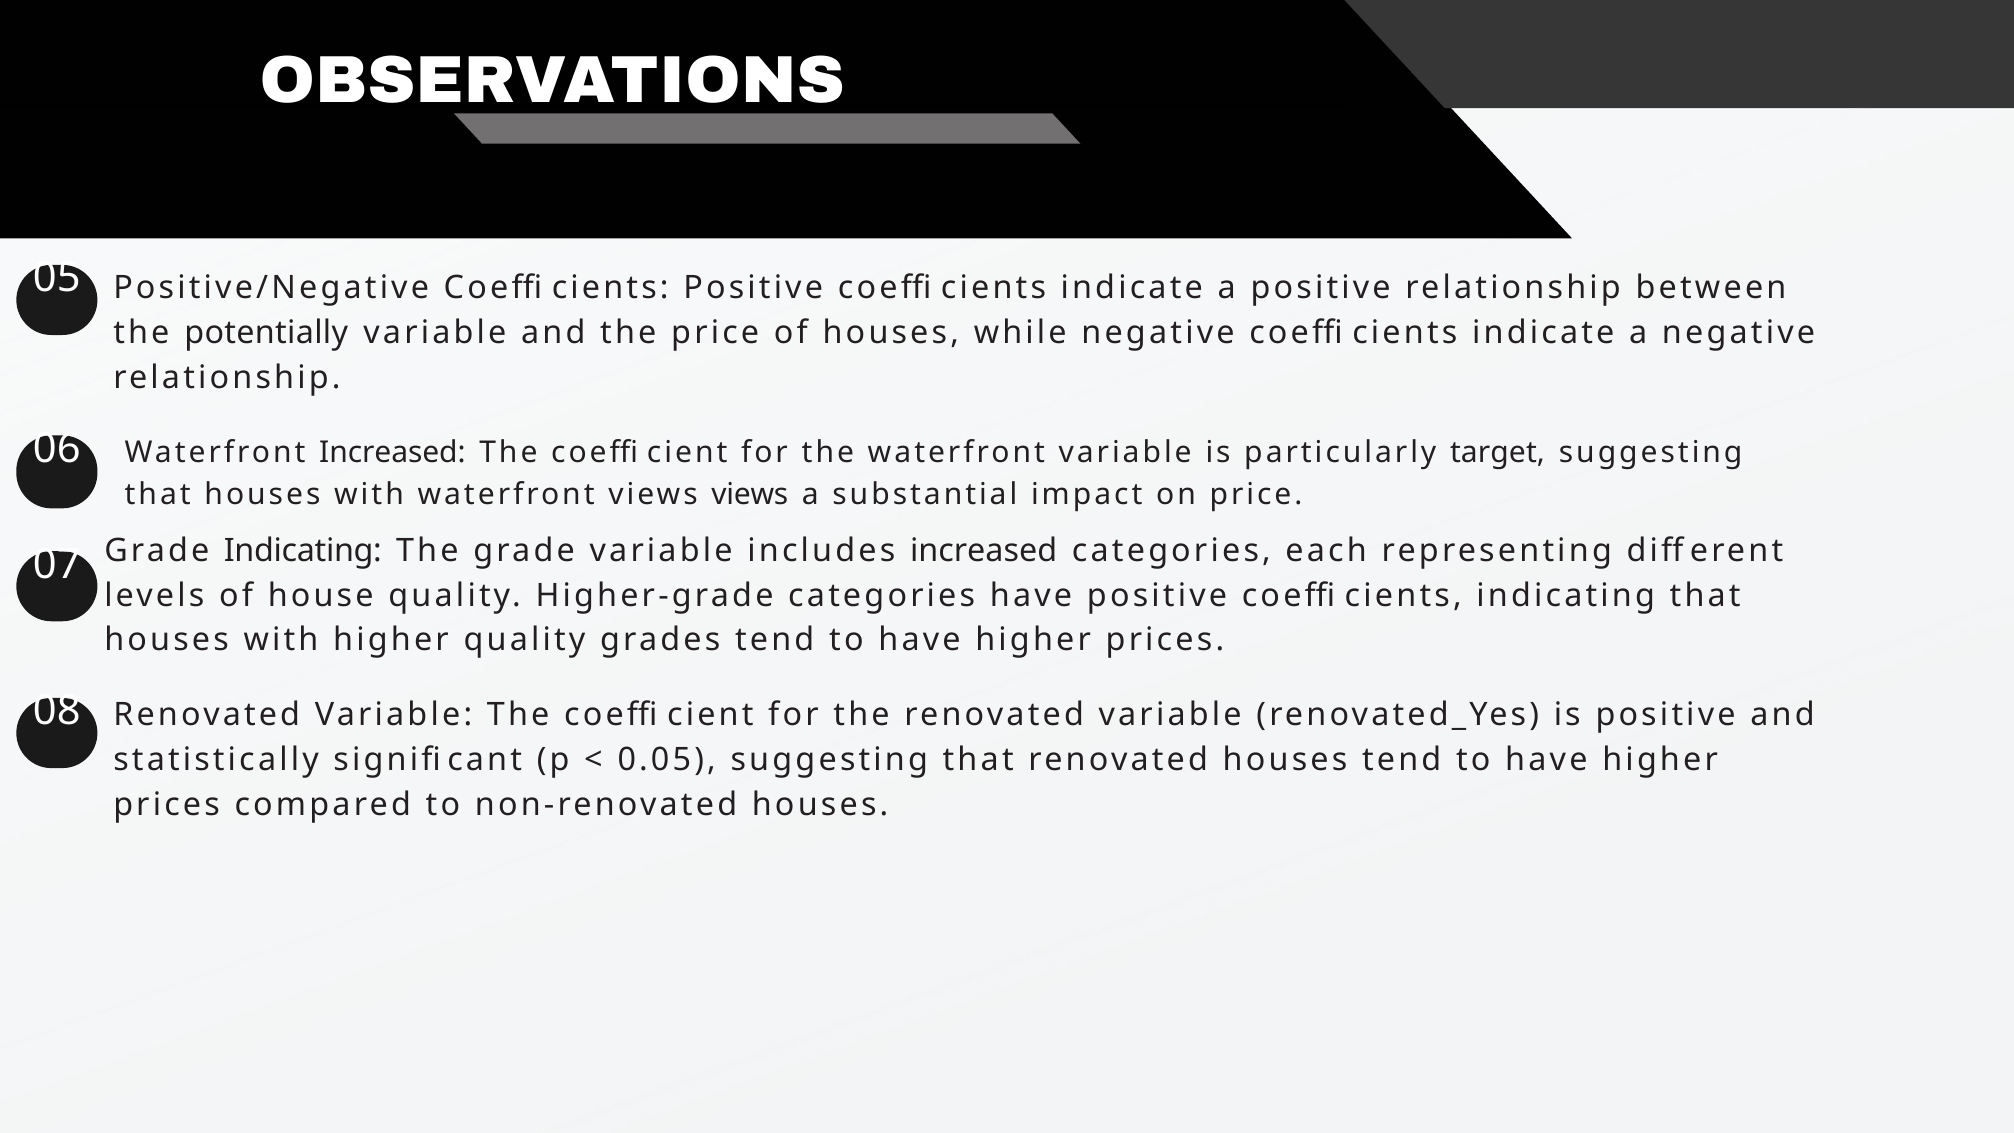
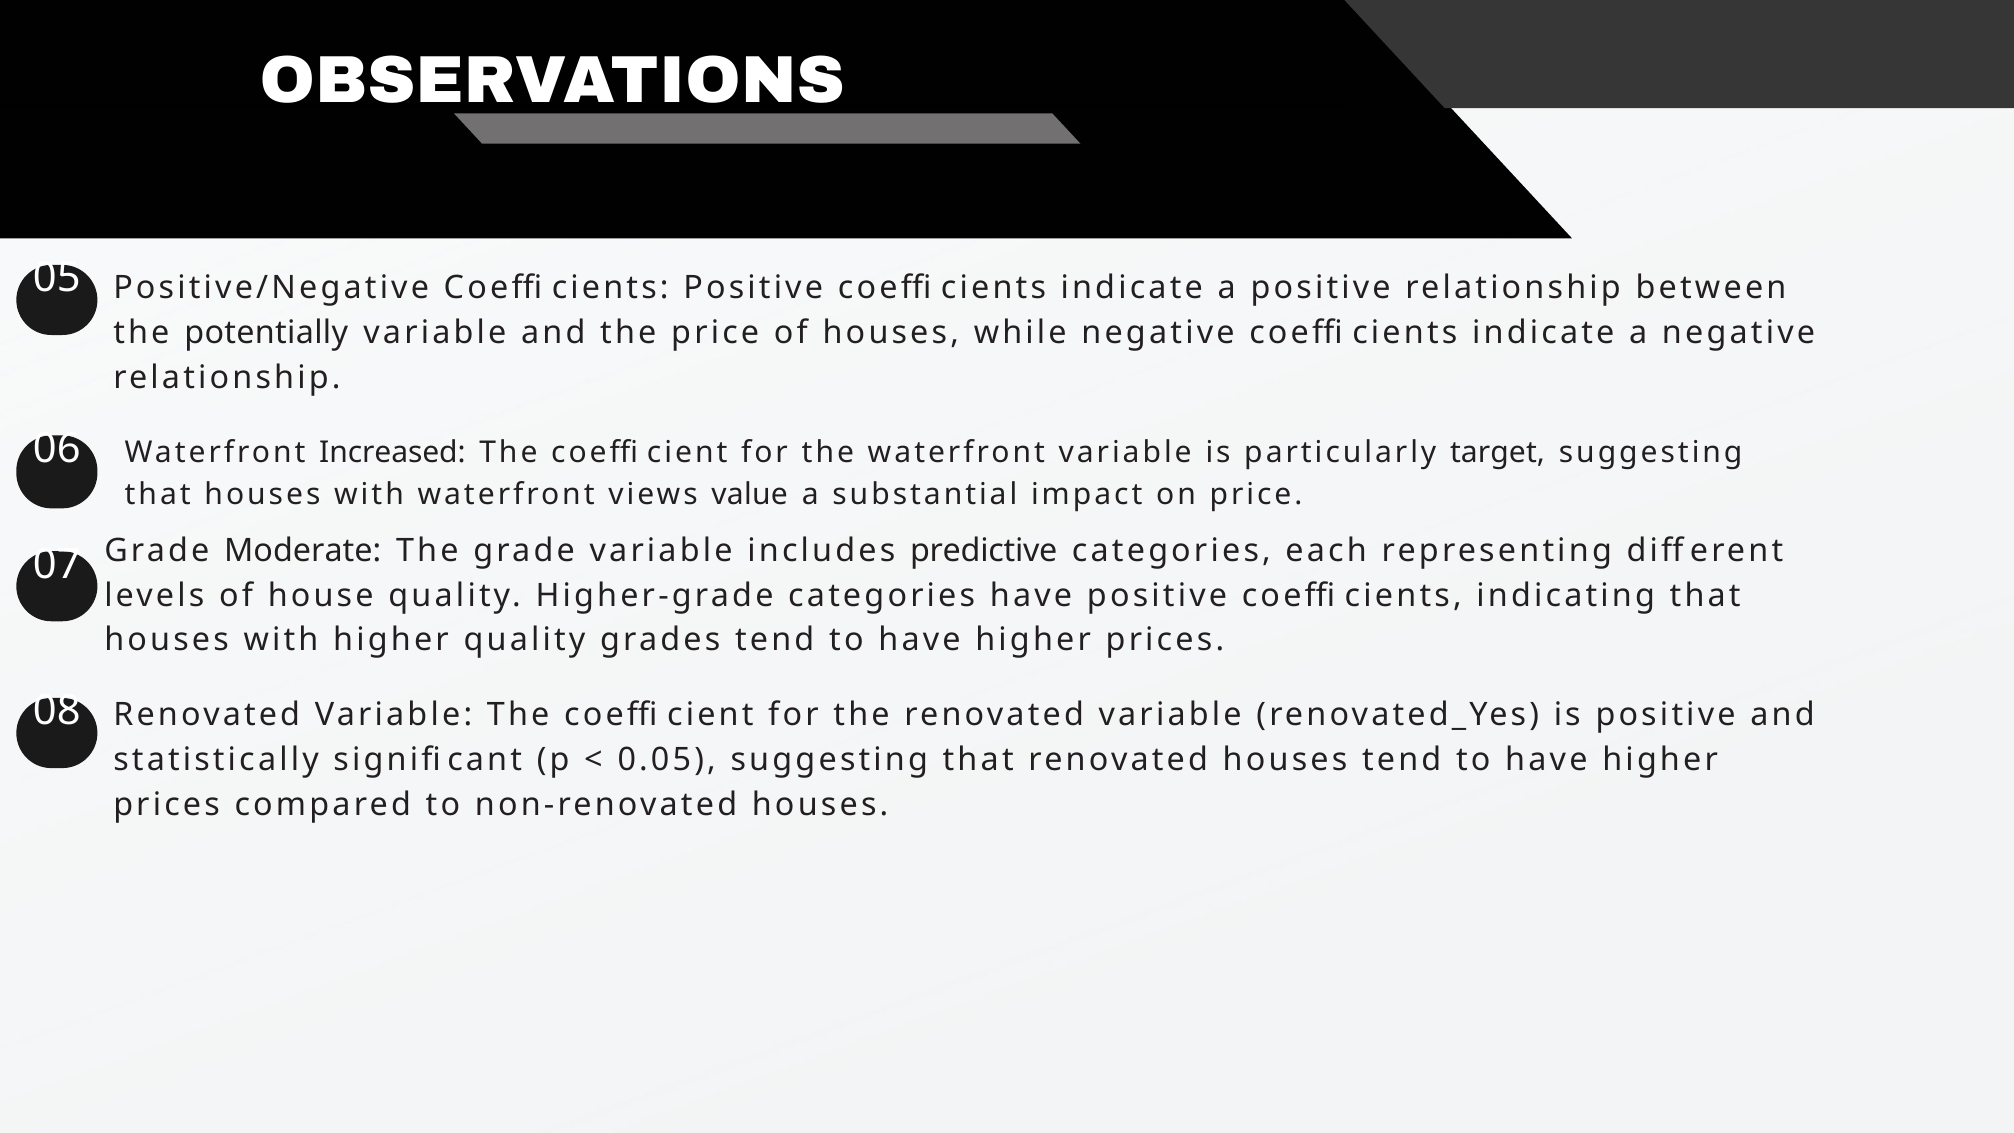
views views: views -> value (750, 495)
Grade Indicating: Indicating -> Moderate (303, 551)
includes increased: increased -> predictive (984, 551)
